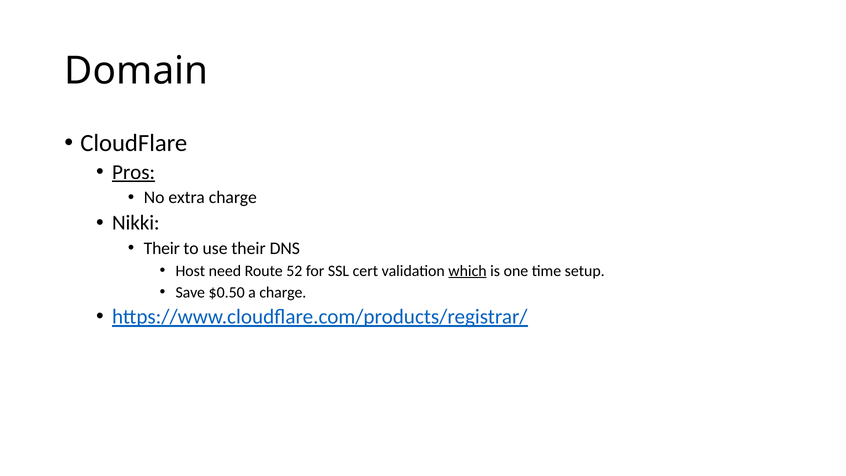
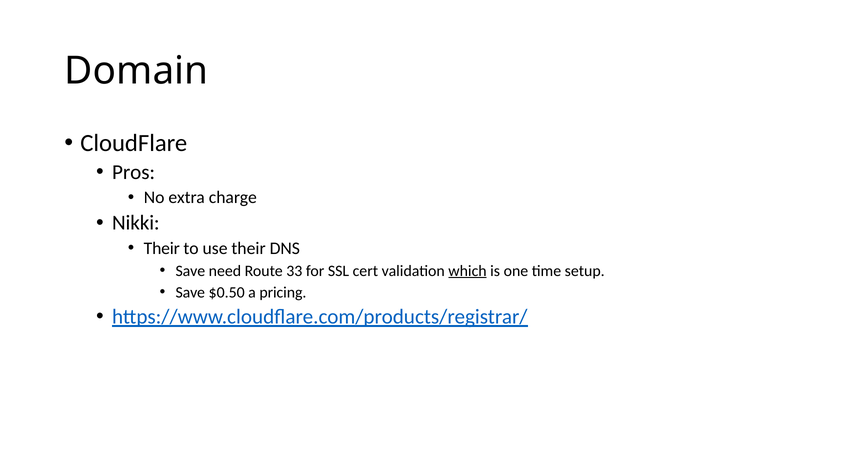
Pros underline: present -> none (134, 172)
Host: Host -> Save (190, 271)
52: 52 -> 33 (294, 271)
a charge: charge -> pricing (283, 292)
